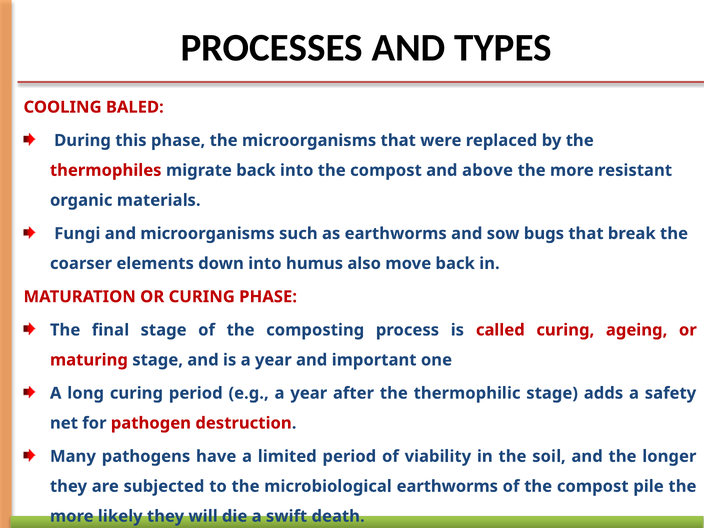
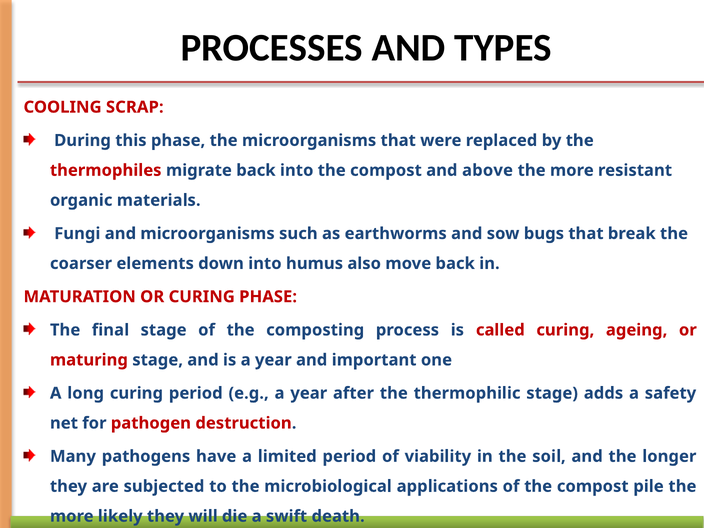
BALED: BALED -> SCRAP (135, 107)
microbiological earthworms: earthworms -> applications (447, 486)
